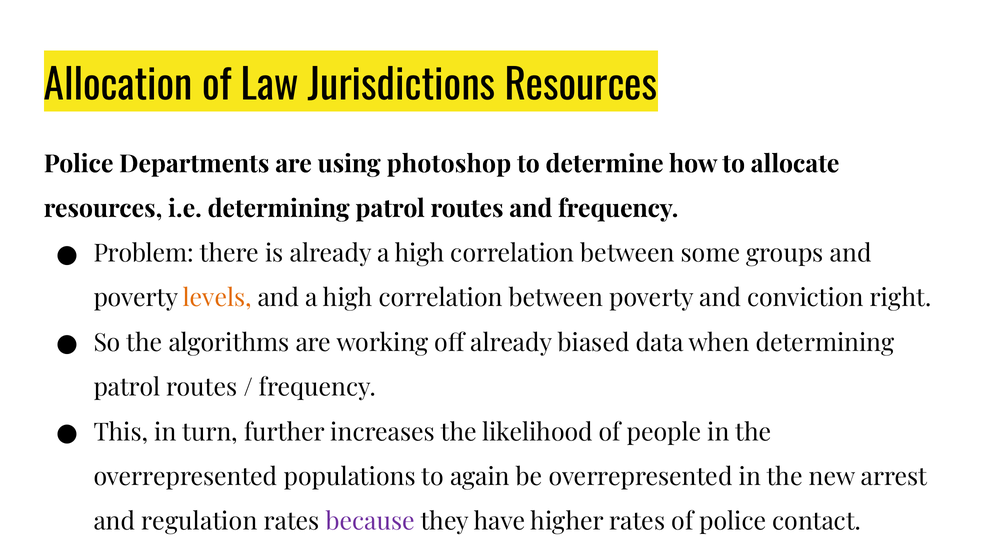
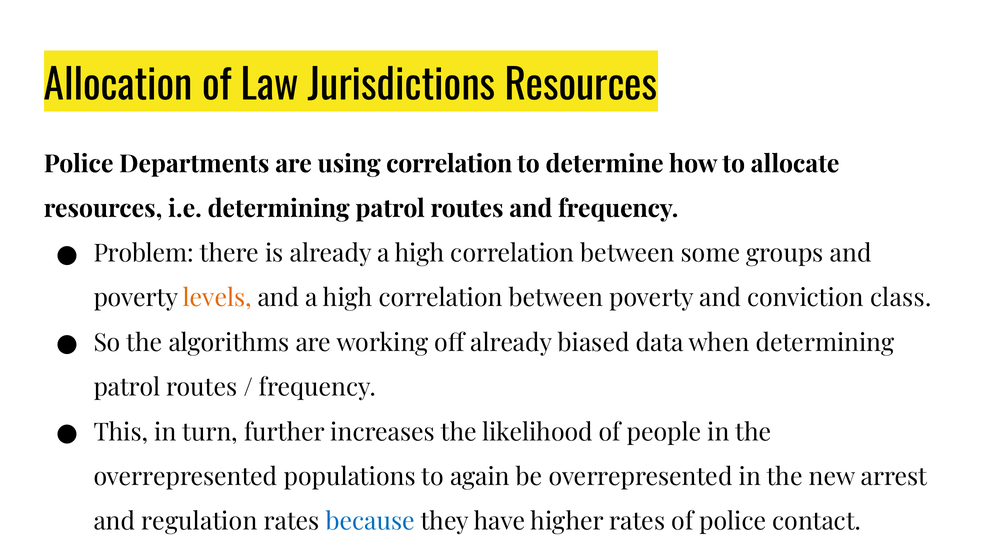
using photoshop: photoshop -> correlation (449, 164)
right: right -> class (901, 298)
because colour: purple -> blue (370, 522)
